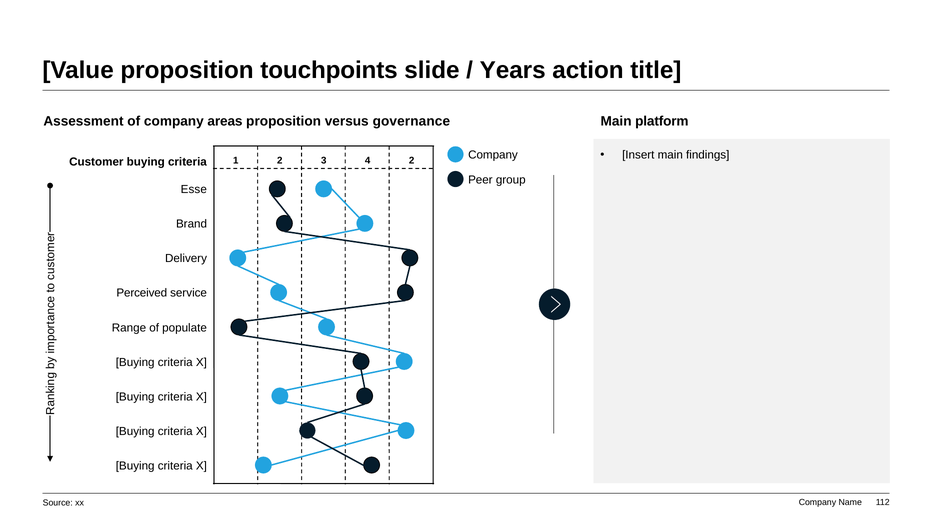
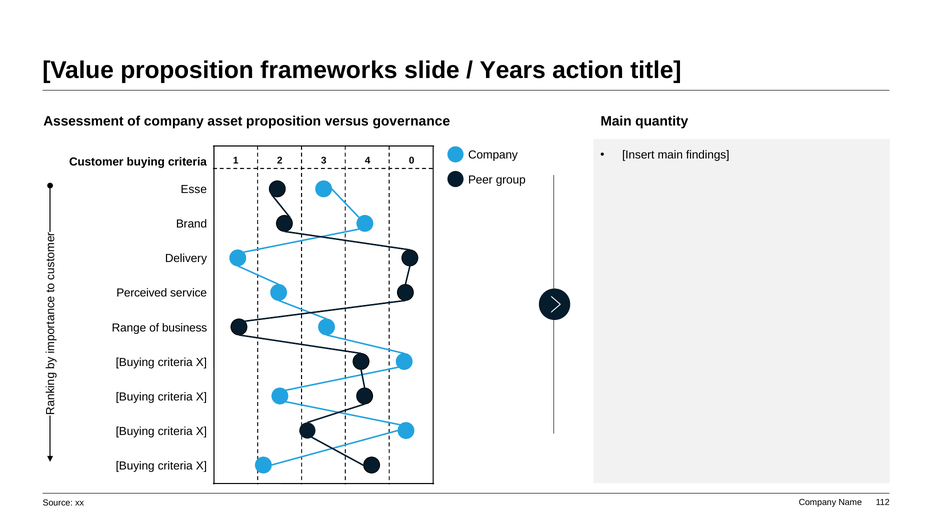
touchpoints: touchpoints -> frameworks (329, 70)
areas: areas -> asset (225, 121)
platform: platform -> quantity (662, 121)
1 2: 2 -> 0 (412, 161)
populate: populate -> business (185, 328)
